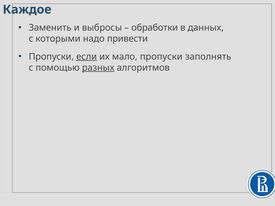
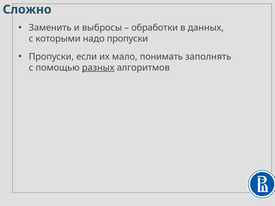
Каждое: Каждое -> Сложно (27, 10)
надо привести: привести -> пропуски (127, 39)
если underline: present -> none (87, 57)
мало пропуски: пропуски -> понимать (161, 57)
